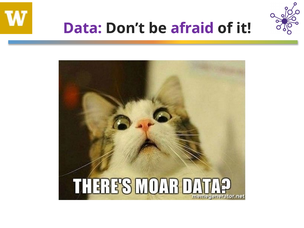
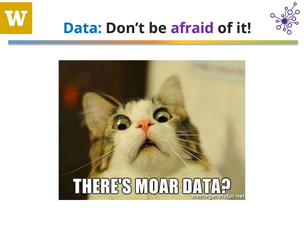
Data colour: purple -> blue (82, 28)
